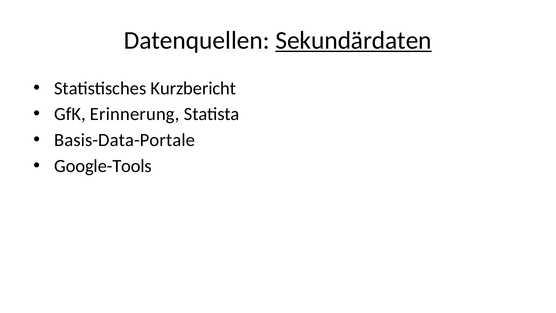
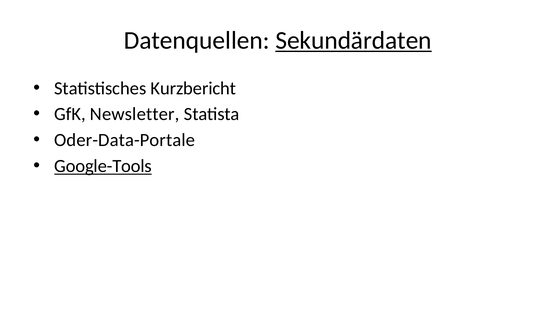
Erinnerung: Erinnerung -> Newsletter (135, 114)
Basis-Data-Portale: Basis-Data-Portale -> Oder-Data-Portale (125, 140)
Google-Tools underline: none -> present (103, 166)
